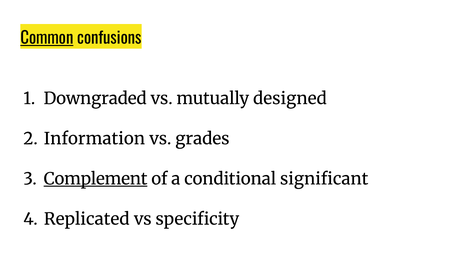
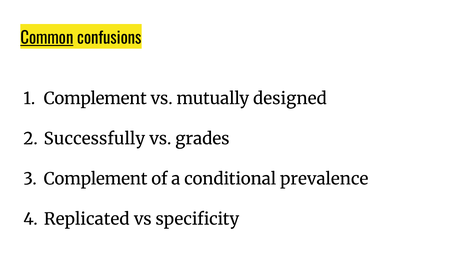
Downgraded: Downgraded -> Complement (95, 99)
Information: Information -> Successfully (94, 139)
Complement underline: present -> none (96, 179)
significant: significant -> prevalence (324, 179)
